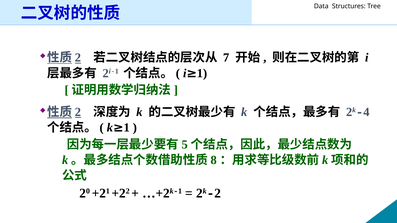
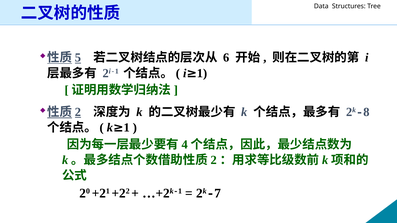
2: 2 -> 5 (78, 58)
7: 7 -> 6 (226, 58)
4: 4 -> 8 (366, 112)
5: 5 -> 4 (185, 145)
8: 8 -> 2 (214, 160)
2: 2 -> 7 (218, 193)
